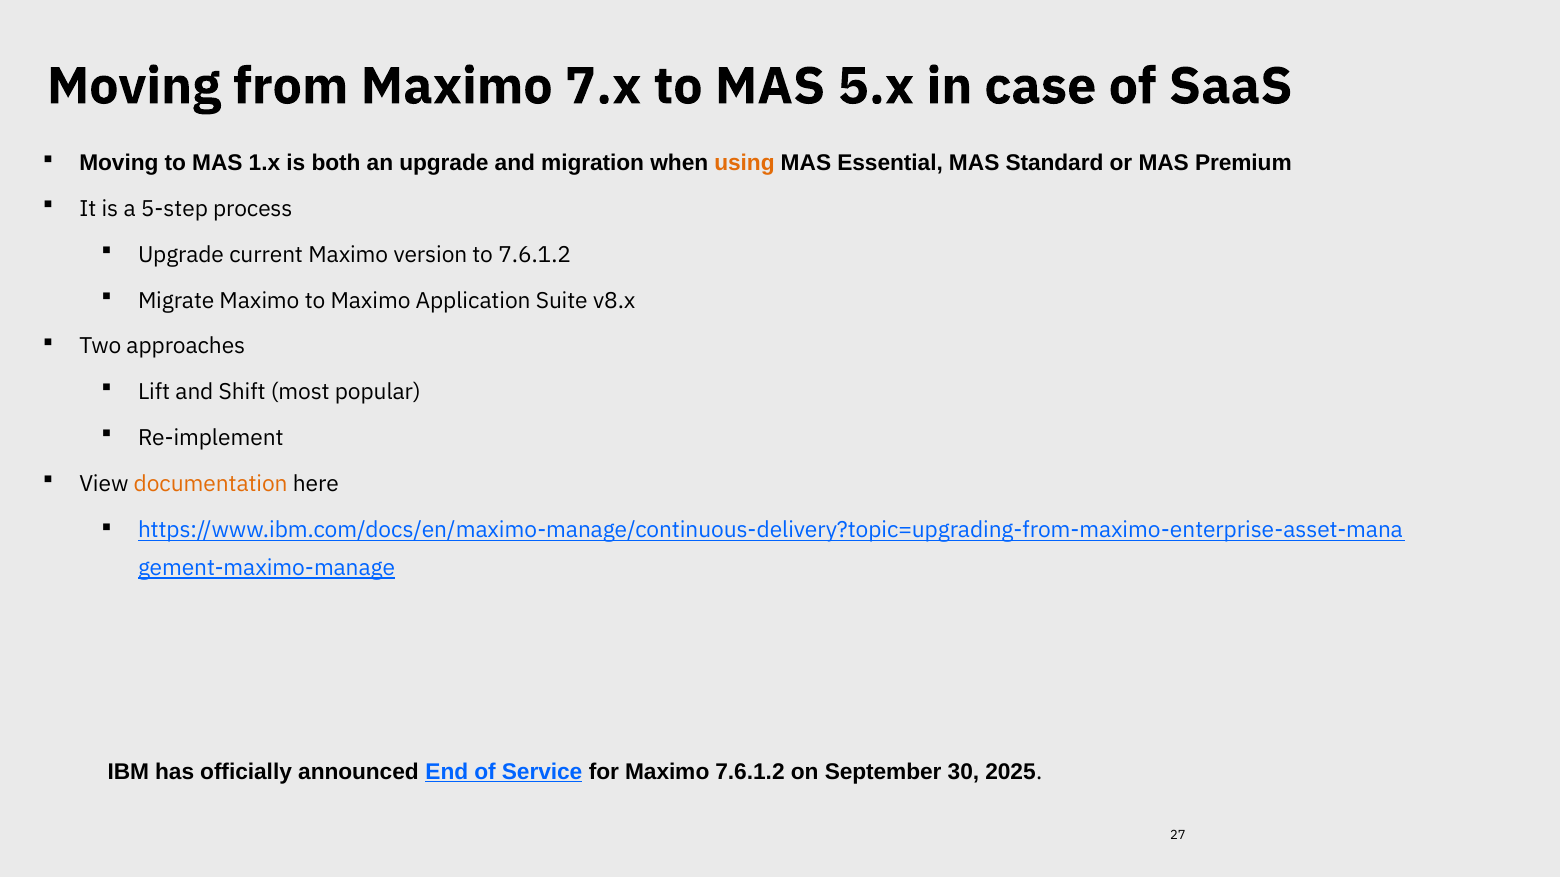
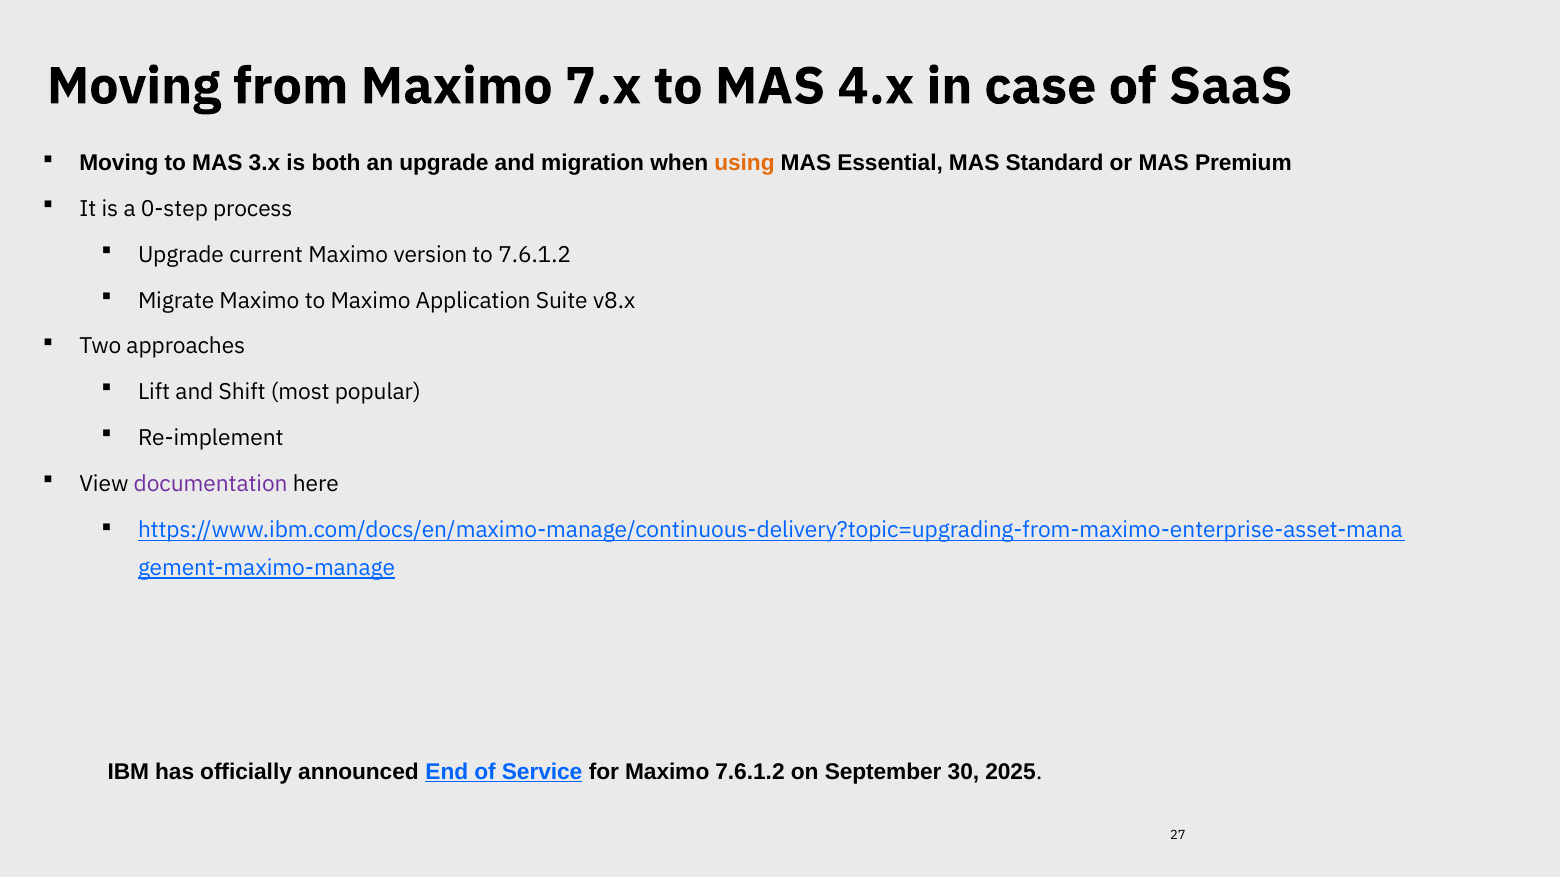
5.x: 5.x -> 4.x (876, 86)
1.x: 1.x -> 3.x (264, 164)
5-step: 5-step -> 0-step (174, 209)
documentation colour: orange -> purple (211, 484)
